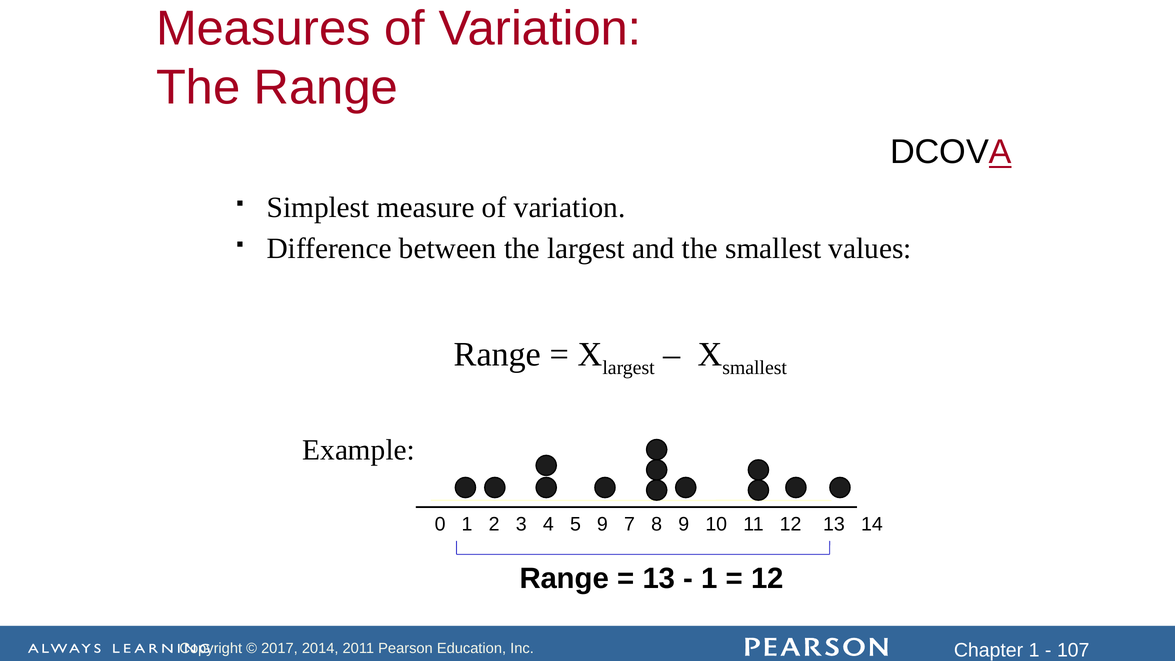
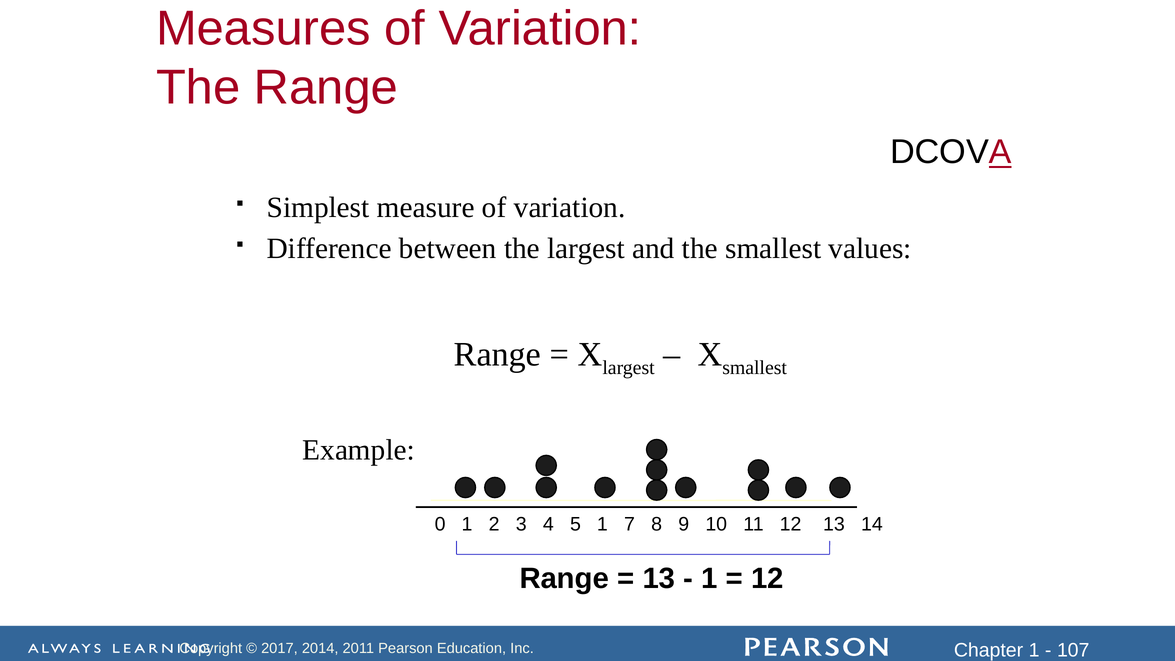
5 9: 9 -> 1 (602, 524)
